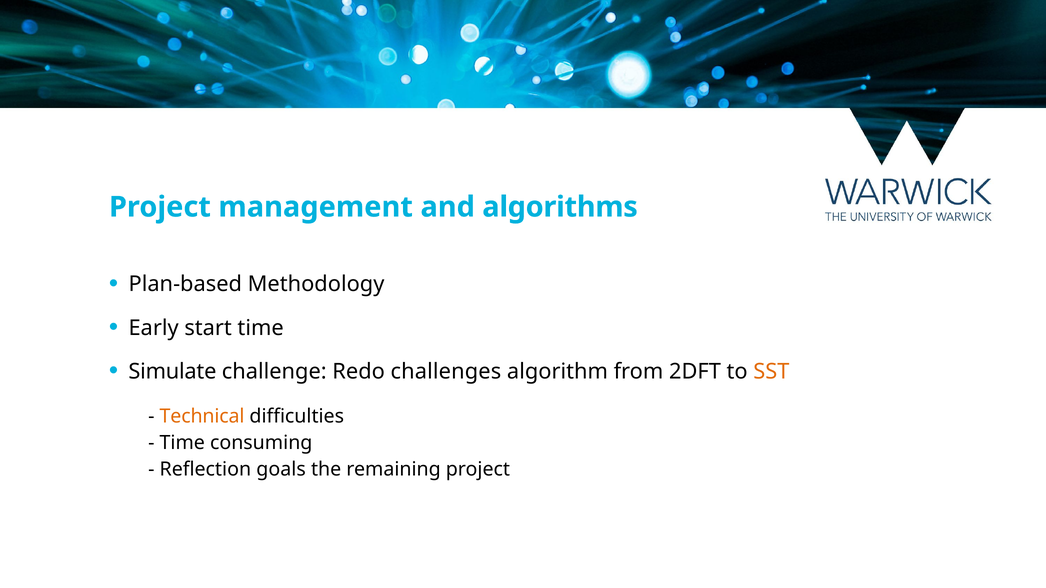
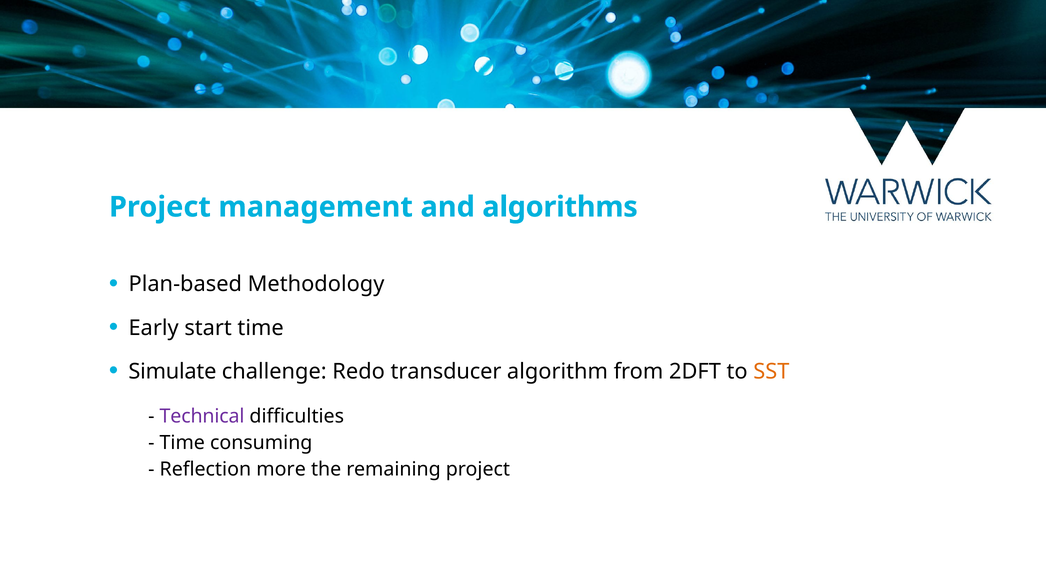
challenges: challenges -> transducer (446, 372)
Technical colour: orange -> purple (202, 417)
goals: goals -> more (281, 470)
